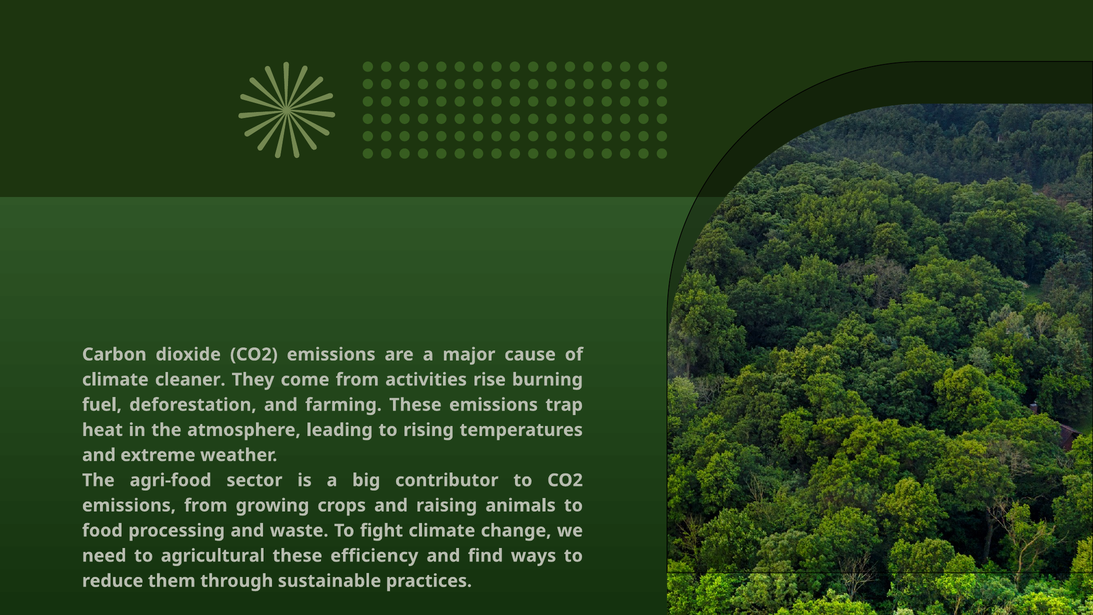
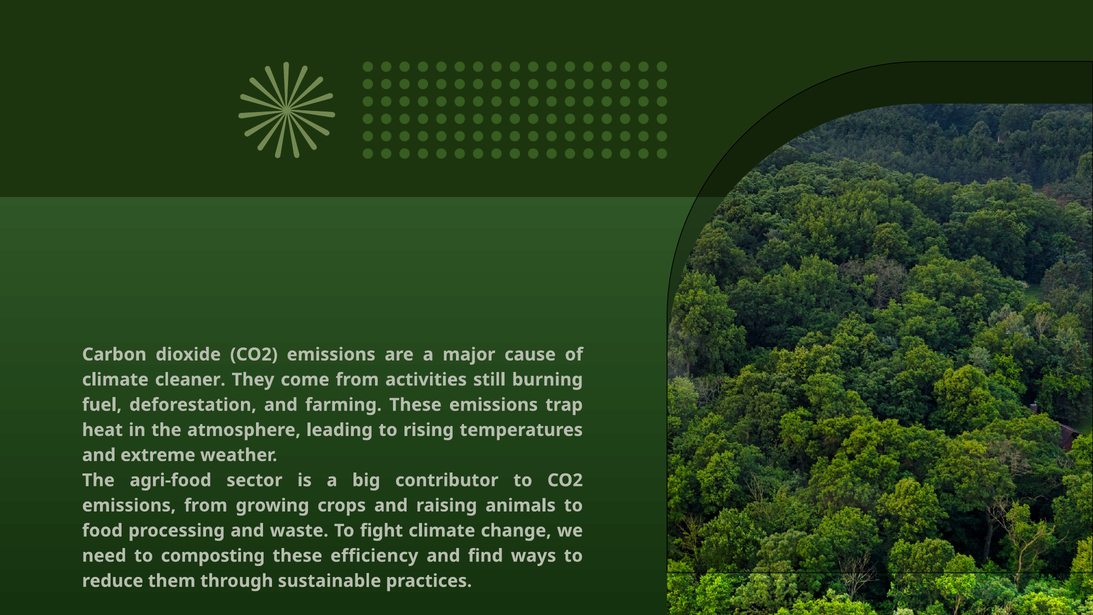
rise: rise -> still (489, 380)
agricultural: agricultural -> composting (213, 556)
